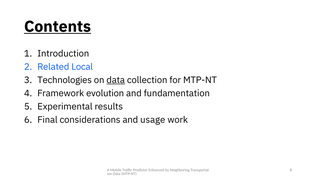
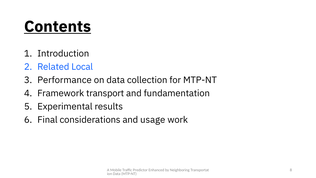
Technologies: Technologies -> Performance (65, 80)
data underline: present -> none (116, 80)
evolution: evolution -> transport (105, 93)
